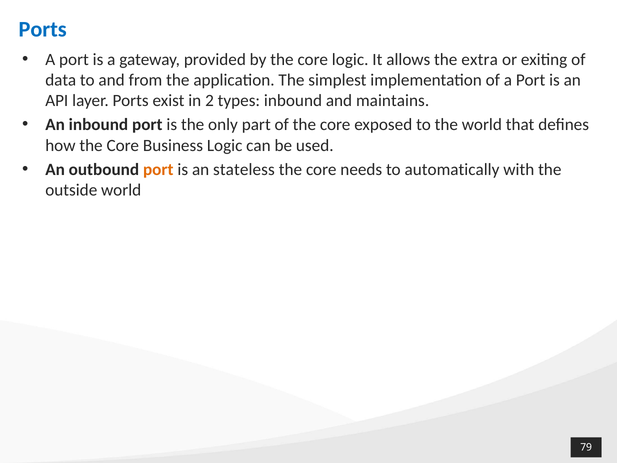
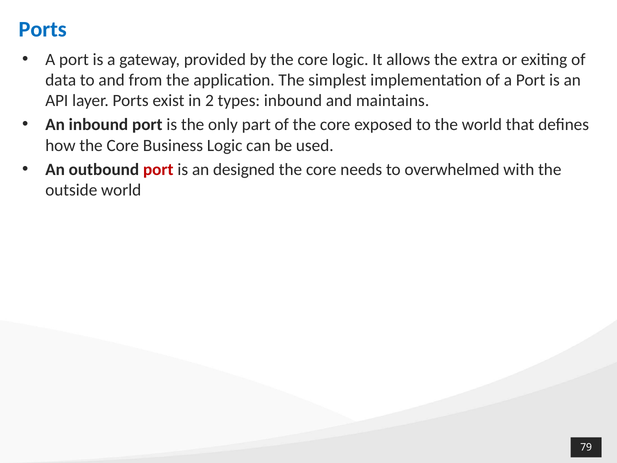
port colour: orange -> red (158, 169)
stateless: stateless -> designed (244, 169)
automatically: automatically -> overwhelmed (452, 169)
